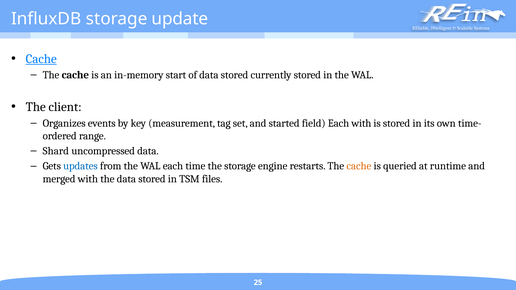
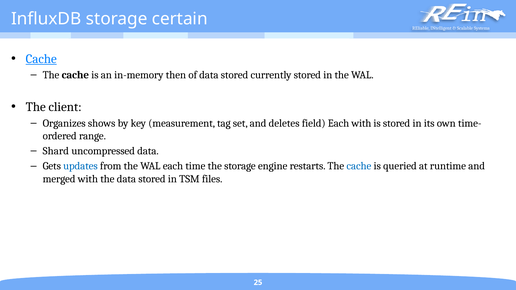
update: update -> certain (180, 19)
start: start -> then (176, 75)
events: events -> shows (102, 123)
started: started -> deletes (284, 123)
cache colour: orange -> blue (359, 166)
